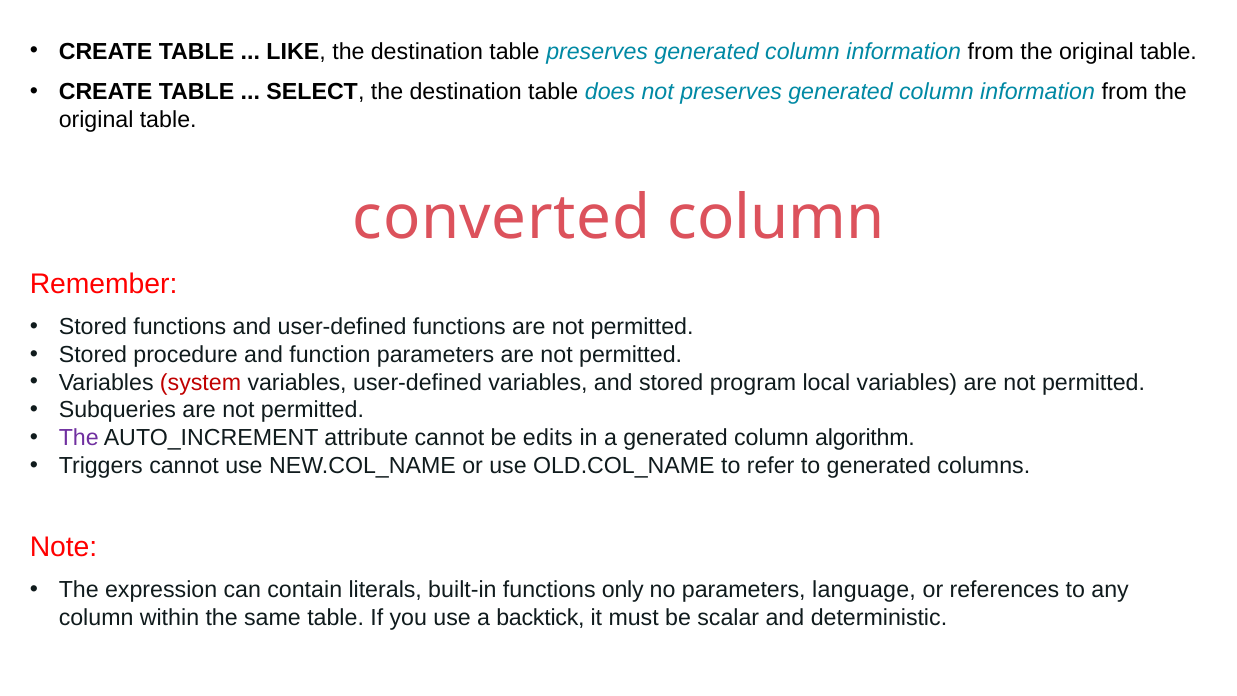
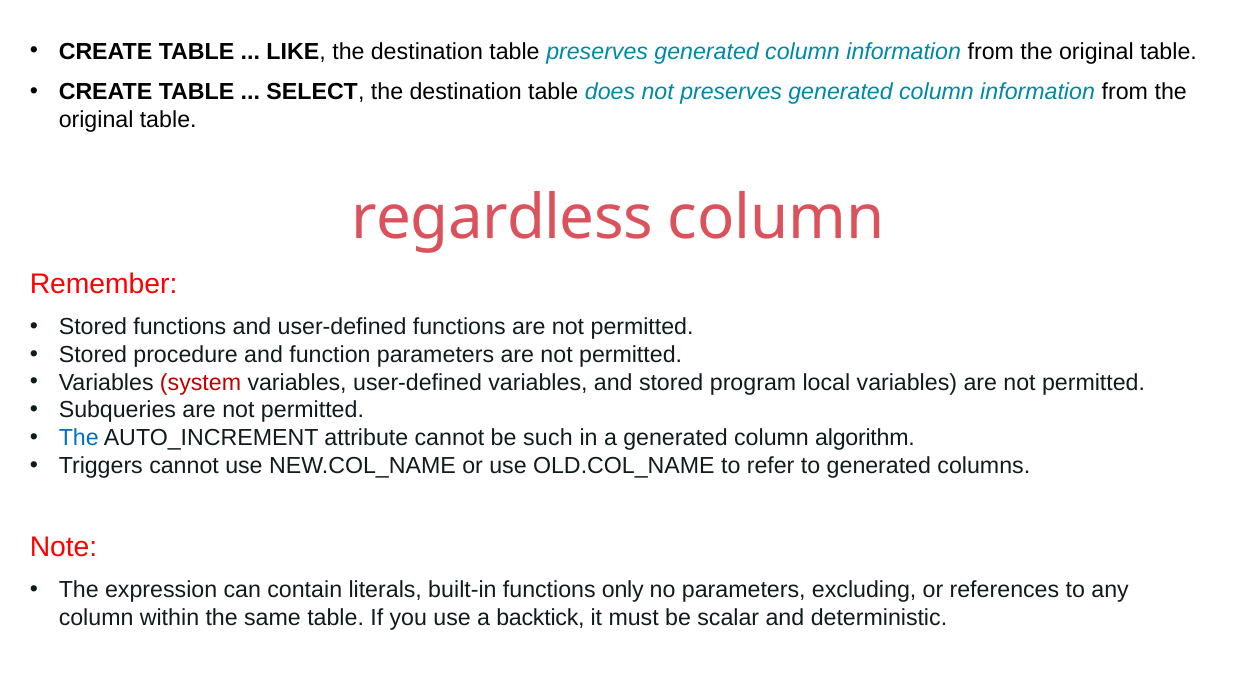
converted: converted -> regardless (502, 219)
The colour: purple -> blue (79, 438)
edits: edits -> such (548, 438)
language: language -> excluding (864, 590)
